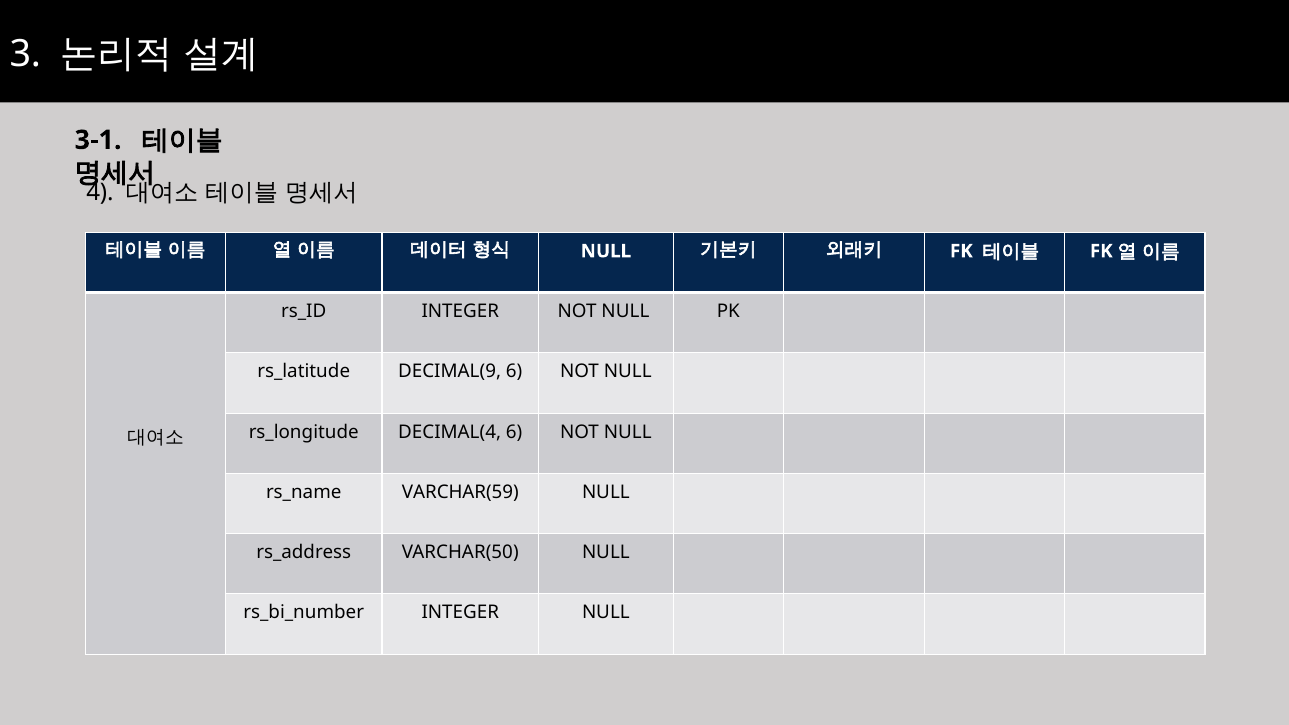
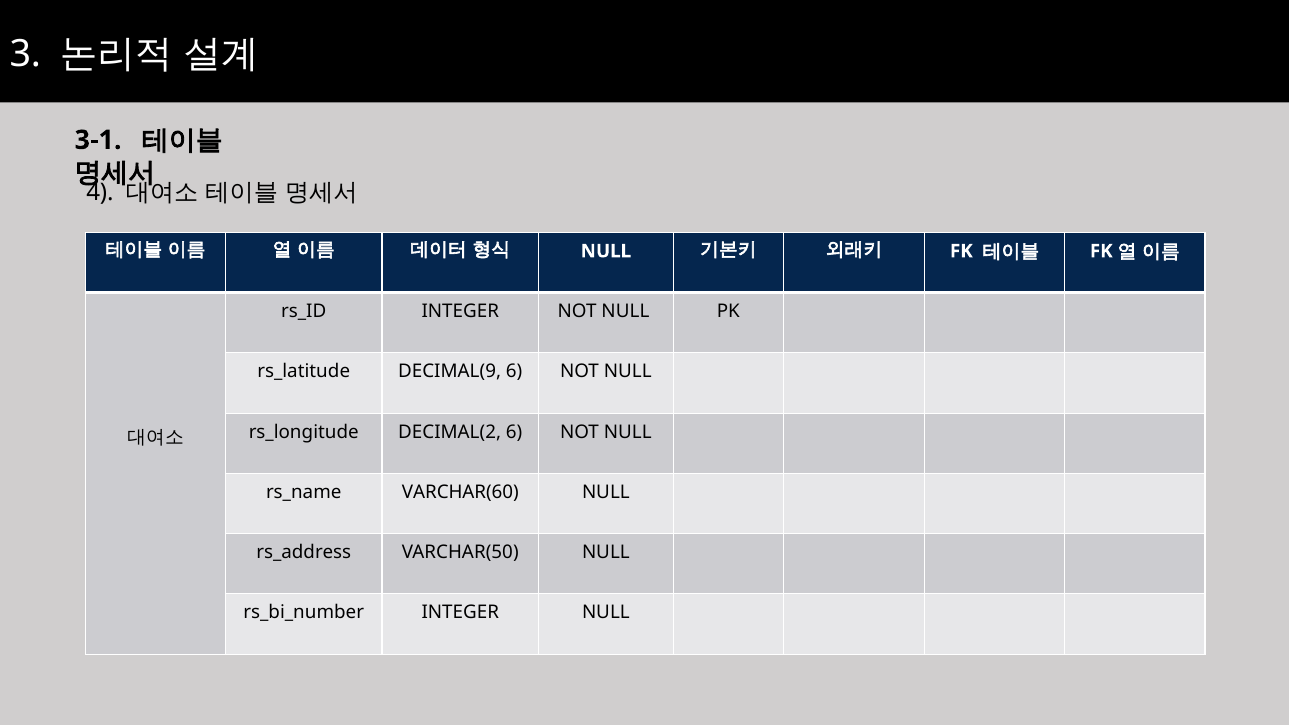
DECIMAL(4: DECIMAL(4 -> DECIMAL(2 (450, 432)
VARCHAR(59: VARCHAR(59 -> VARCHAR(60 (460, 492)
